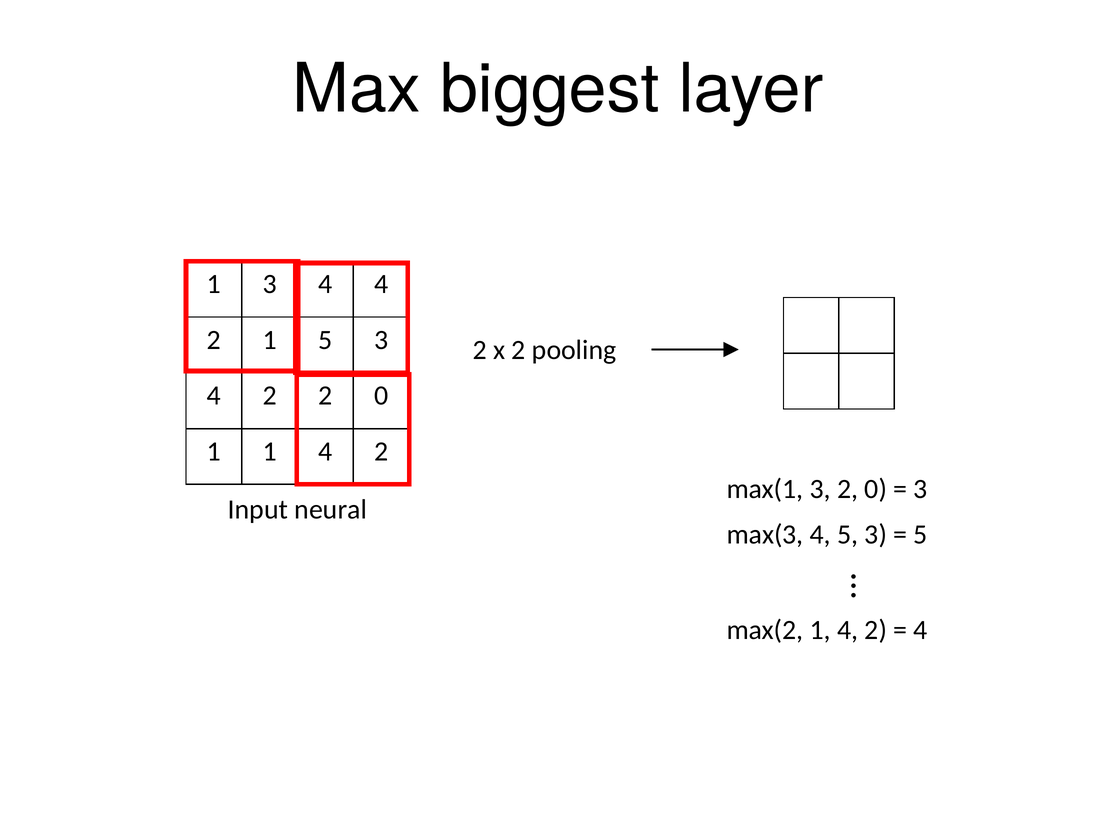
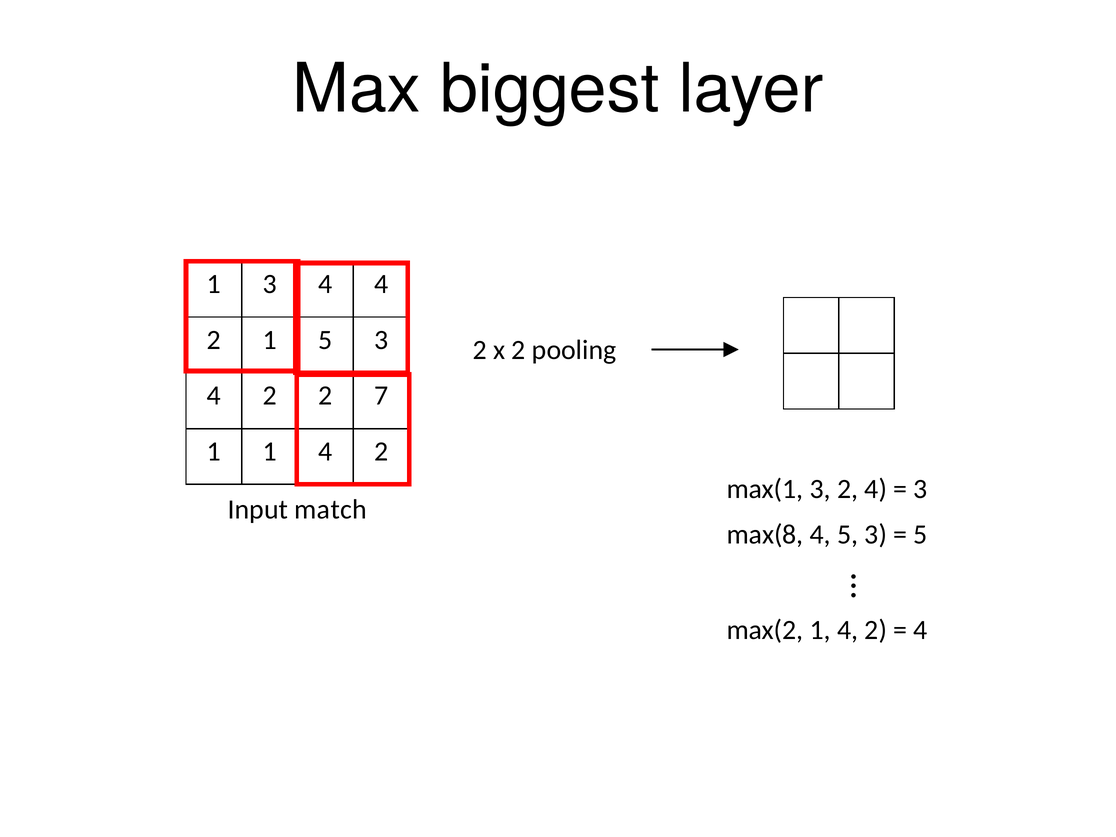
2 2 0: 0 -> 7 (381, 396)
3 2 0: 0 -> 4 (876, 489)
neural: neural -> match (331, 509)
max(3: max(3 -> max(8 (765, 535)
